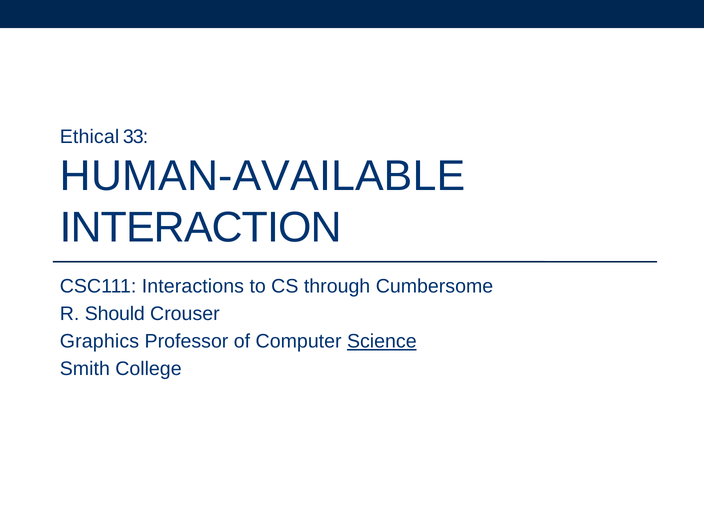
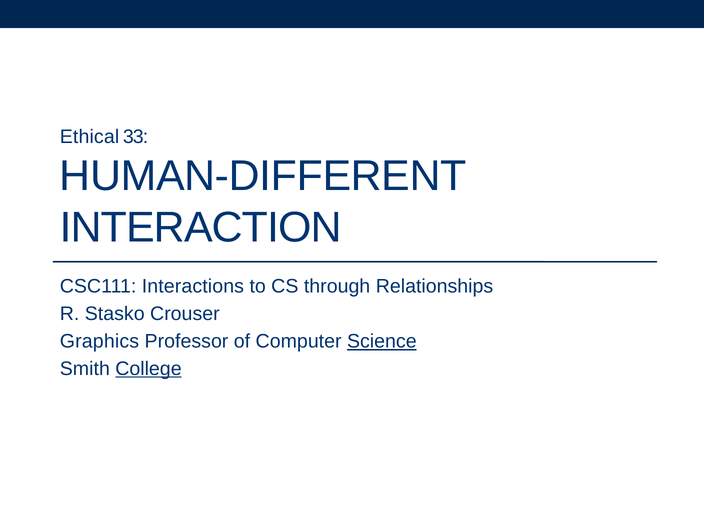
HUMAN-AVAILABLE: HUMAN-AVAILABLE -> HUMAN-DIFFERENT (263, 176)
Cumbersome: Cumbersome -> Relationships (434, 287)
Should: Should -> Stasko (115, 314)
College underline: none -> present (148, 369)
